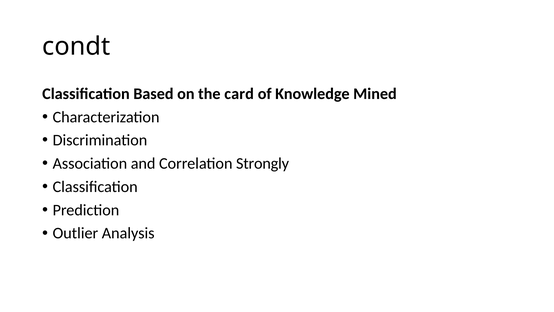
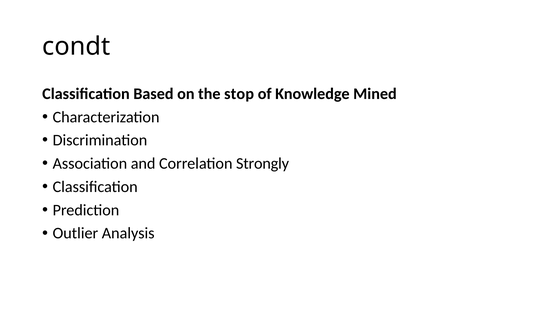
card: card -> stop (239, 94)
